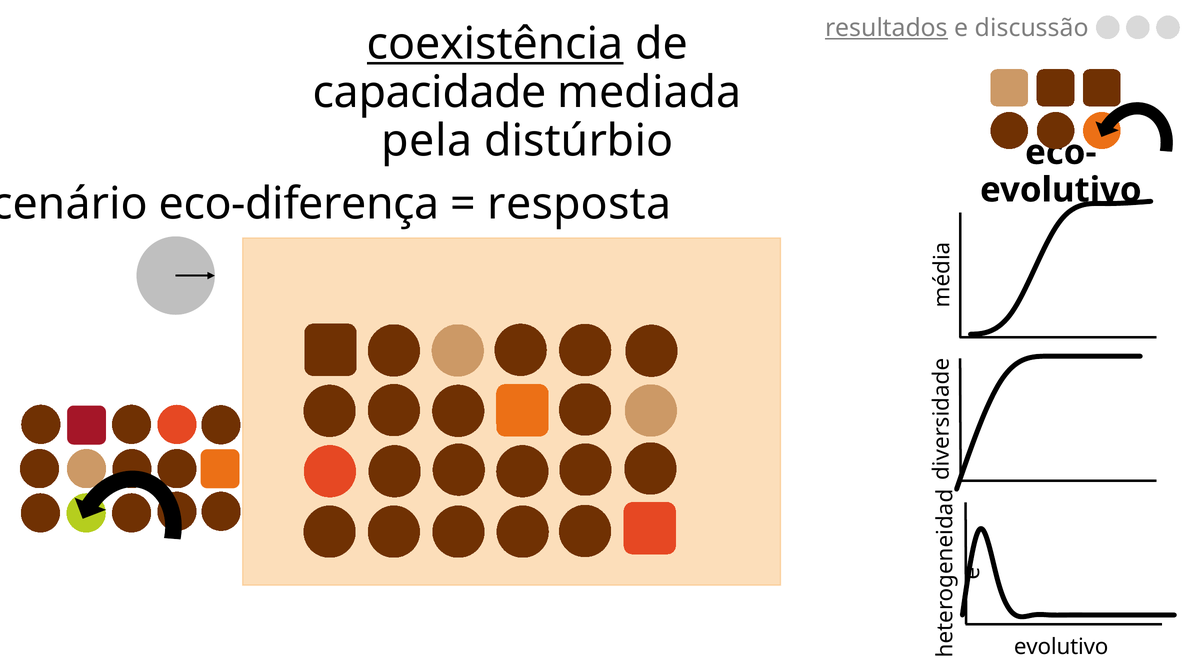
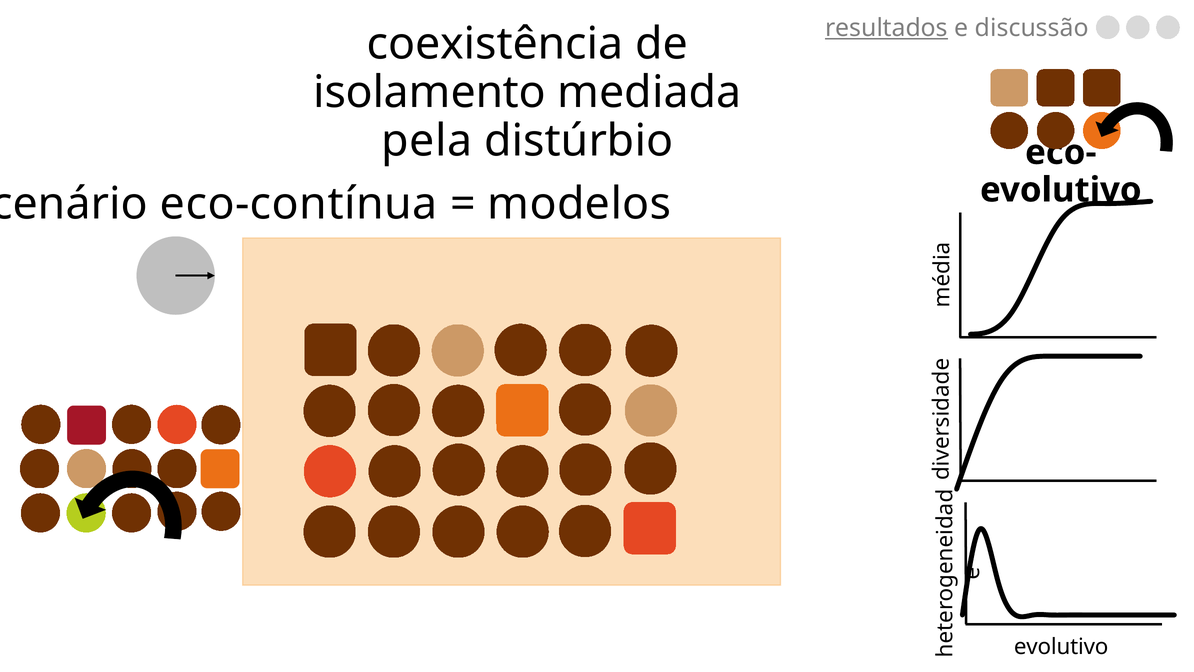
coexistência underline: present -> none (495, 44)
capacidade: capacidade -> isolamento (430, 92)
eco-diferença: eco-diferença -> eco-contínua (299, 204)
resposta: resposta -> modelos (579, 204)
